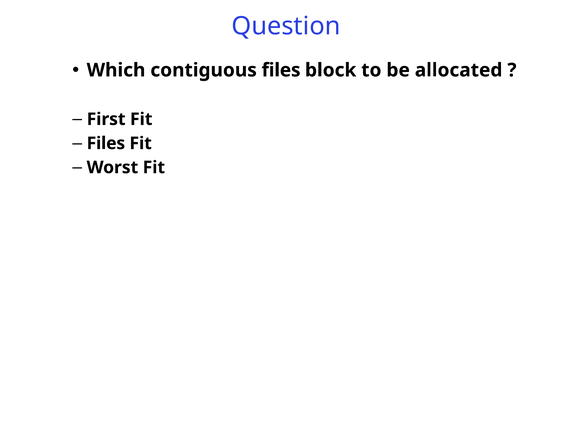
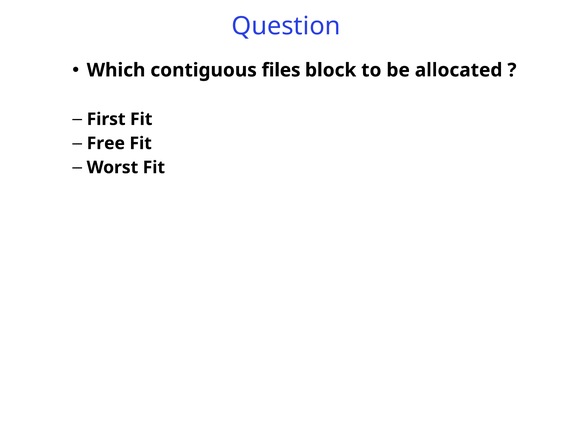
Files: Files -> Free (106, 143)
